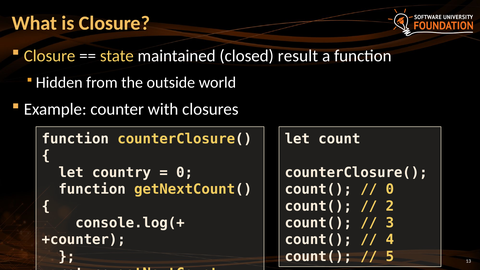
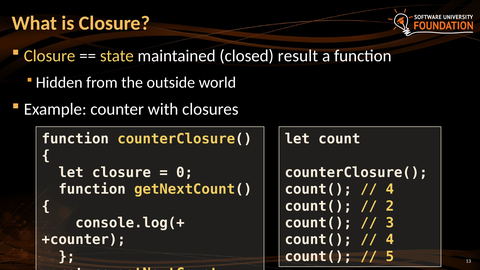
let country: country -> closure (122, 172)
0: 0 -> 4 (390, 189)
